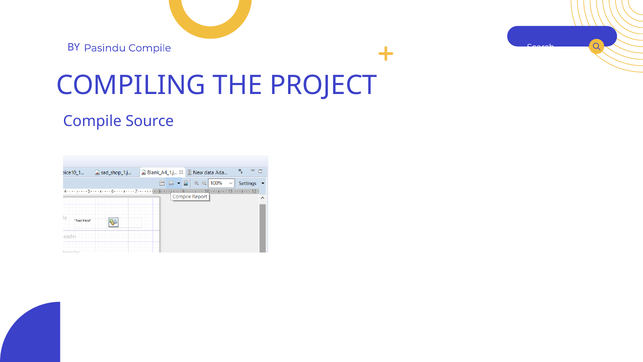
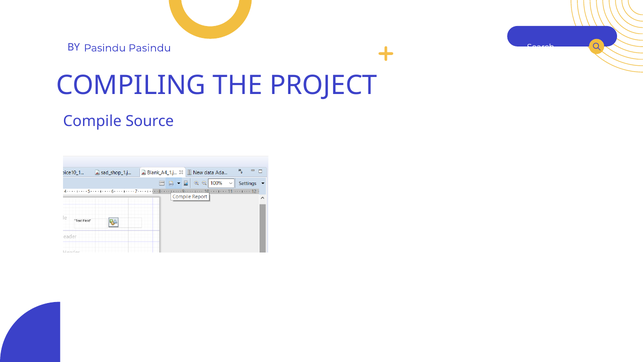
Pasindu Compile: Compile -> Pasindu (150, 48)
